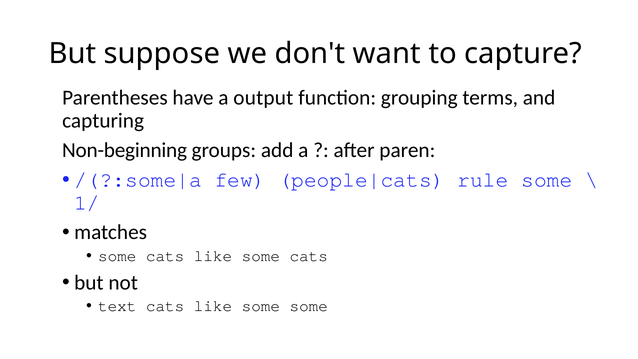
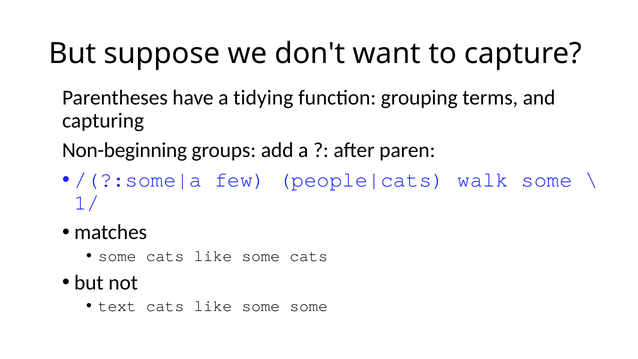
output: output -> tidying (263, 97)
rule: rule -> walk (483, 180)
